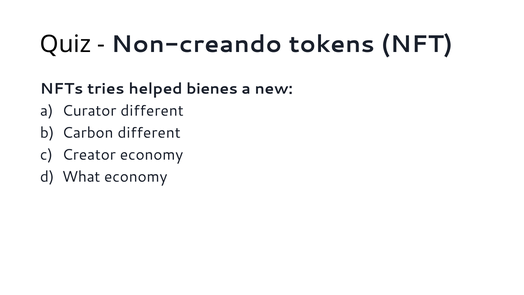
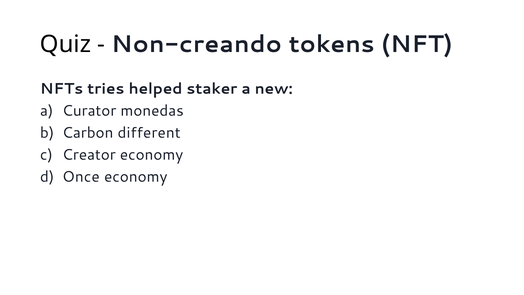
bienes: bienes -> staker (212, 89)
Curator different: different -> monedas (152, 111)
What: What -> Once (81, 176)
